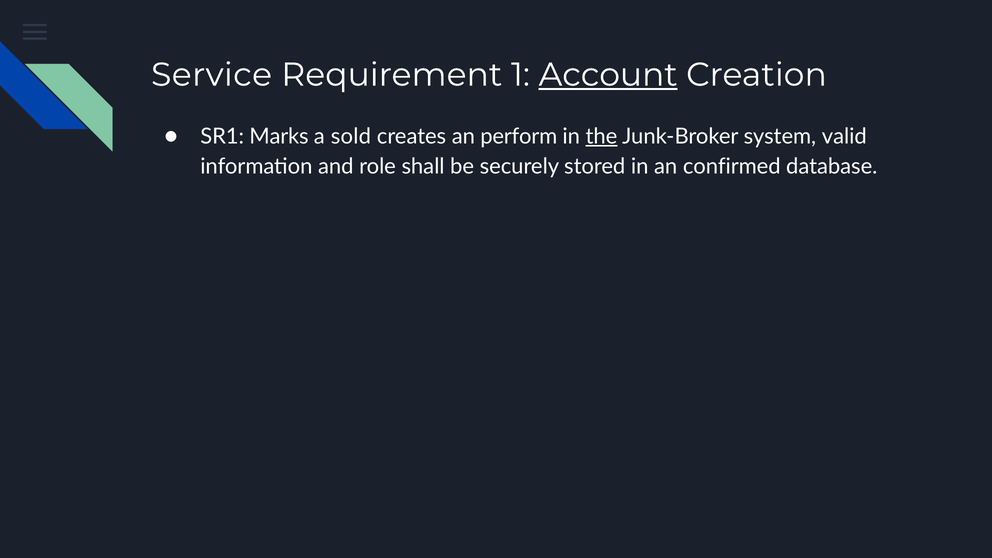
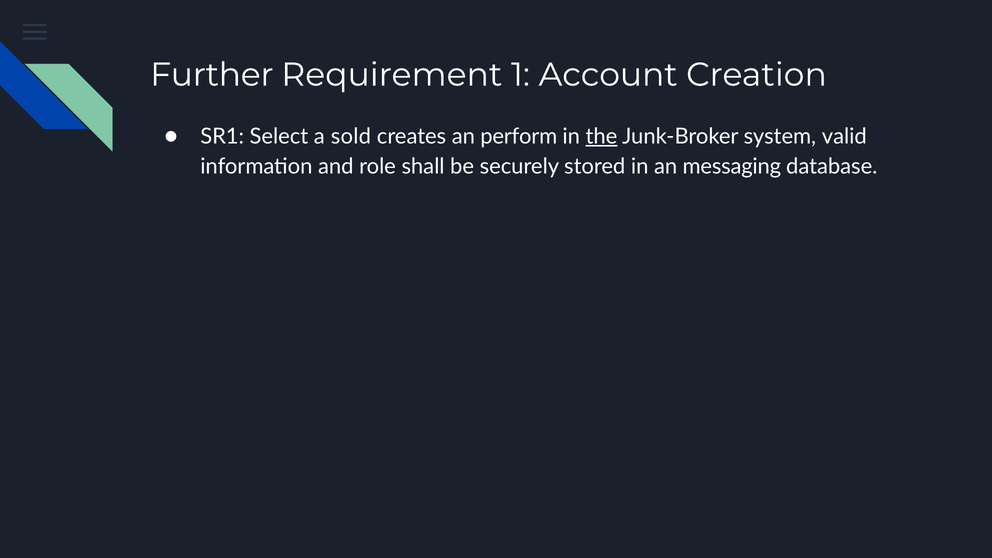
Service: Service -> Further (212, 75)
Account underline: present -> none (608, 75)
Marks: Marks -> Select (279, 136)
confirmed: confirmed -> messaging (732, 167)
